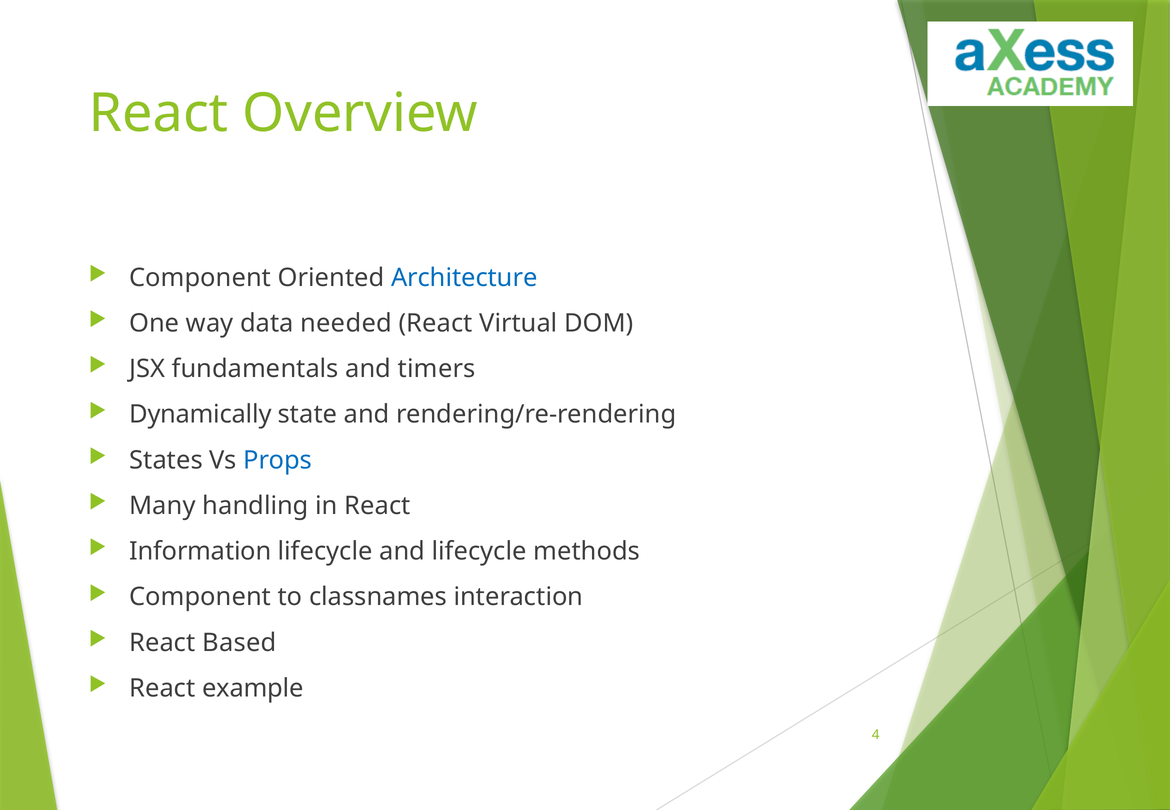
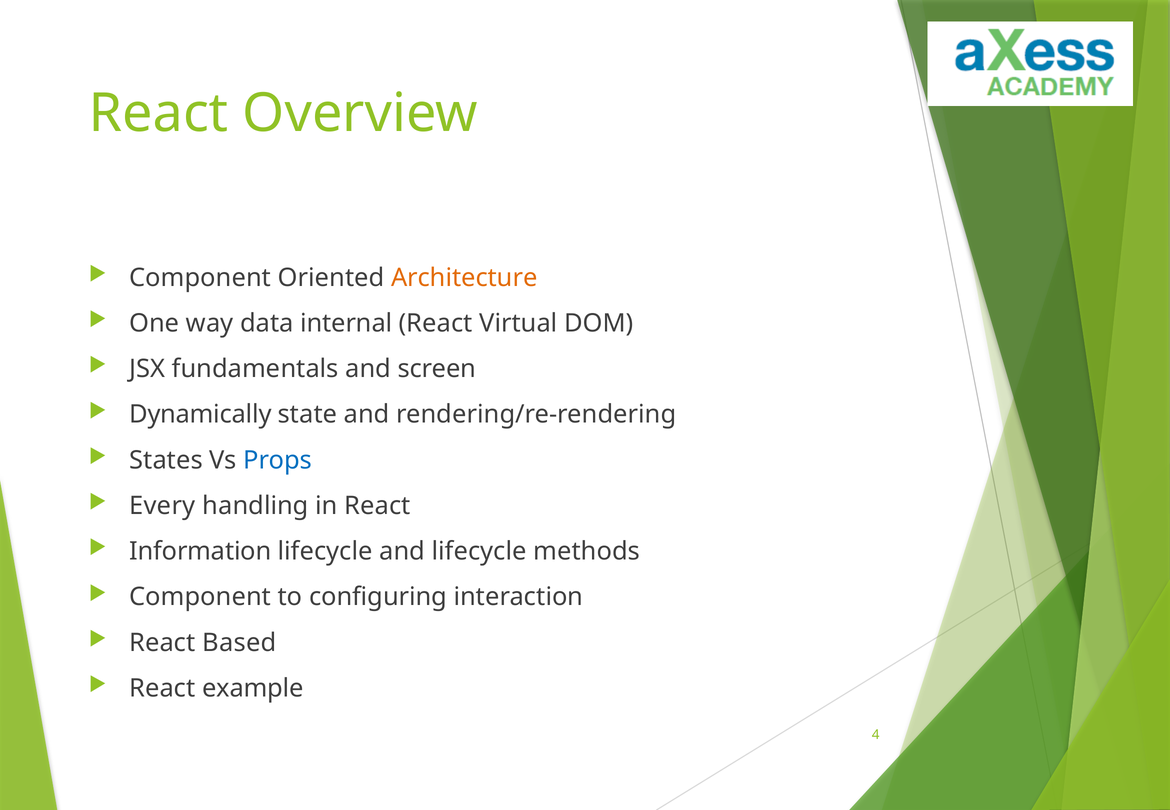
Architecture colour: blue -> orange (464, 278)
needed: needed -> internal (346, 323)
timers: timers -> screen (437, 369)
Many: Many -> Every (162, 506)
classnames: classnames -> configuring (378, 597)
